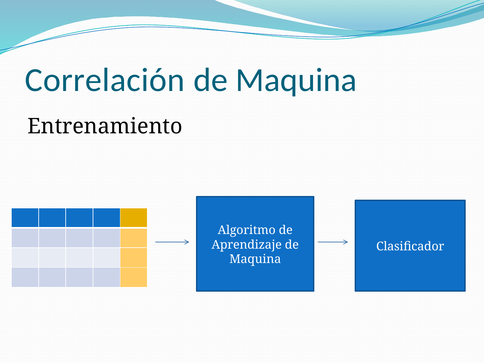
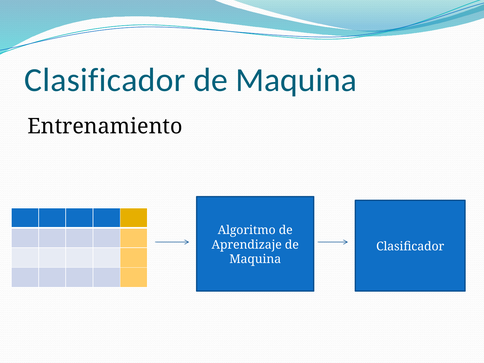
Correlación: Correlación -> Clasificador (105, 80)
